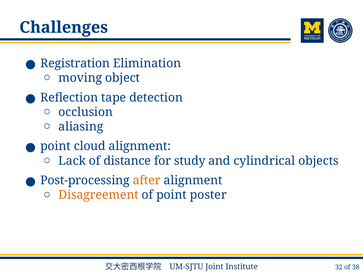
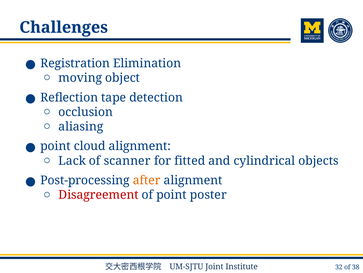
distance: distance -> scanner (127, 160)
study: study -> fitted (190, 160)
Disagreement colour: orange -> red (99, 194)
